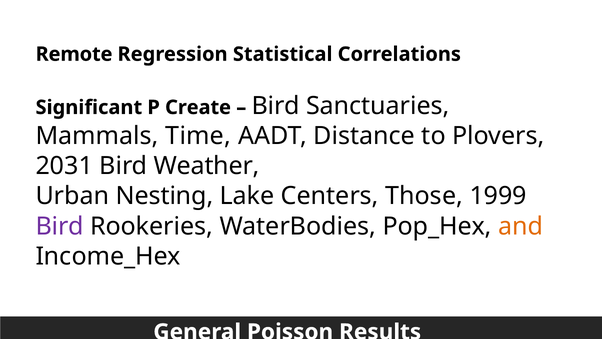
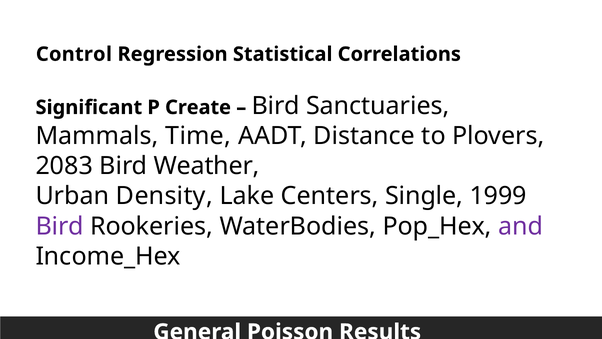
Remote: Remote -> Control (74, 54)
2031: 2031 -> 2083 (64, 166)
Nesting: Nesting -> Density (164, 196)
Those: Those -> Single (424, 196)
and colour: orange -> purple (521, 226)
